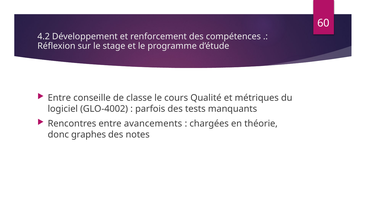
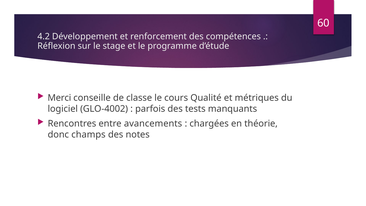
Entre: Entre -> Merci (59, 98)
graphes: graphes -> champs (88, 134)
